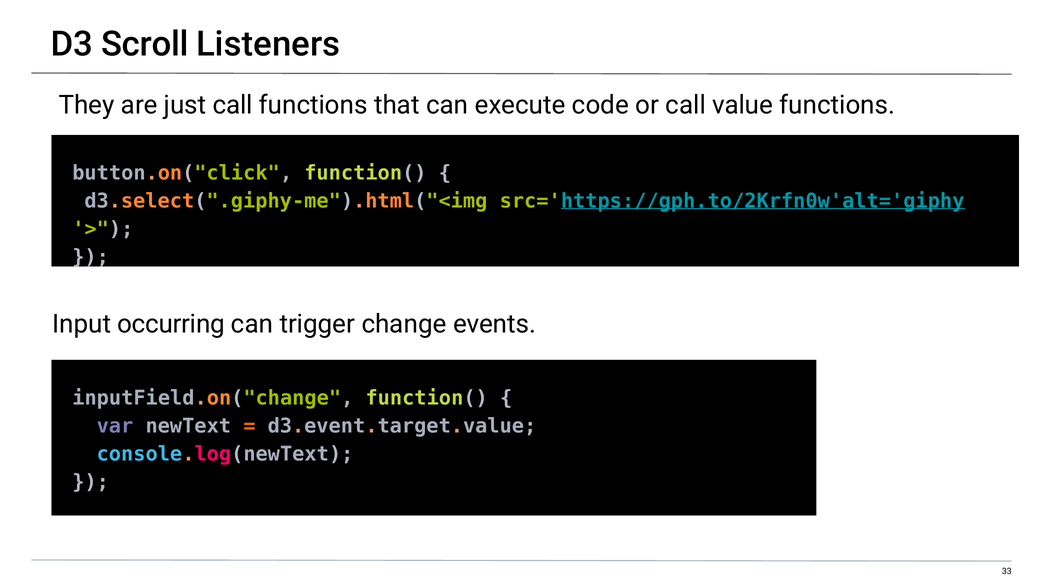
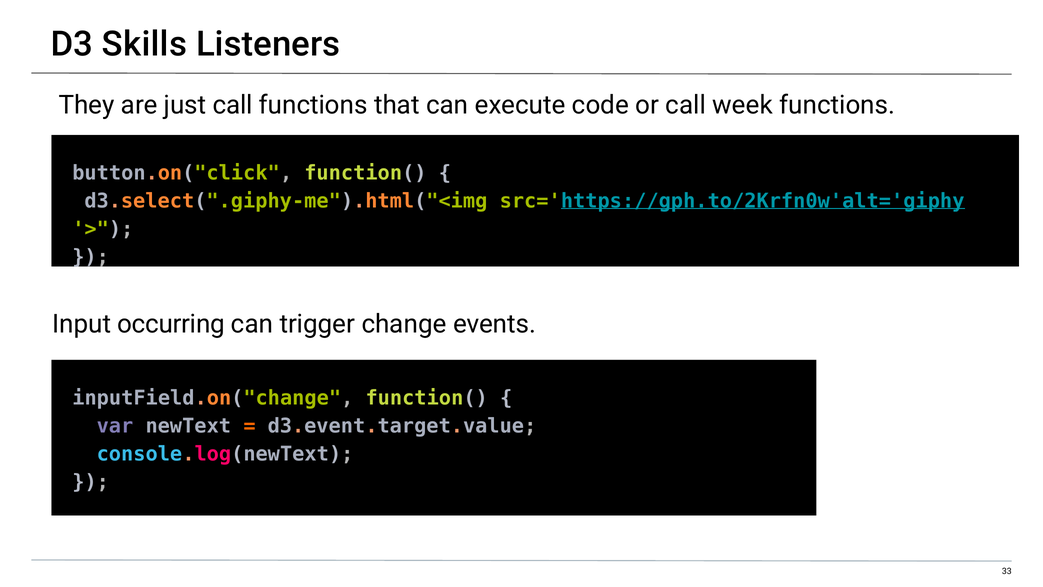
Scroll: Scroll -> Skills (144, 44)
value: value -> week (743, 105)
